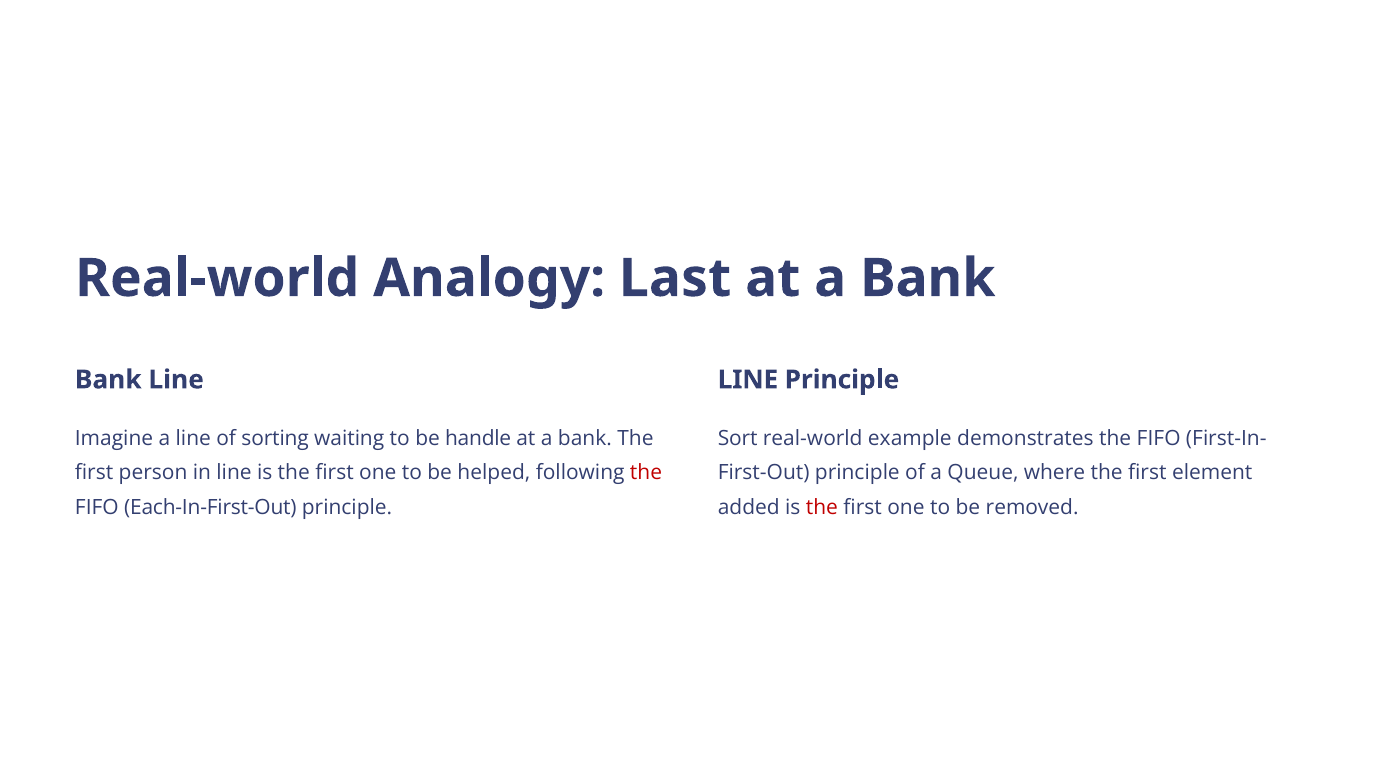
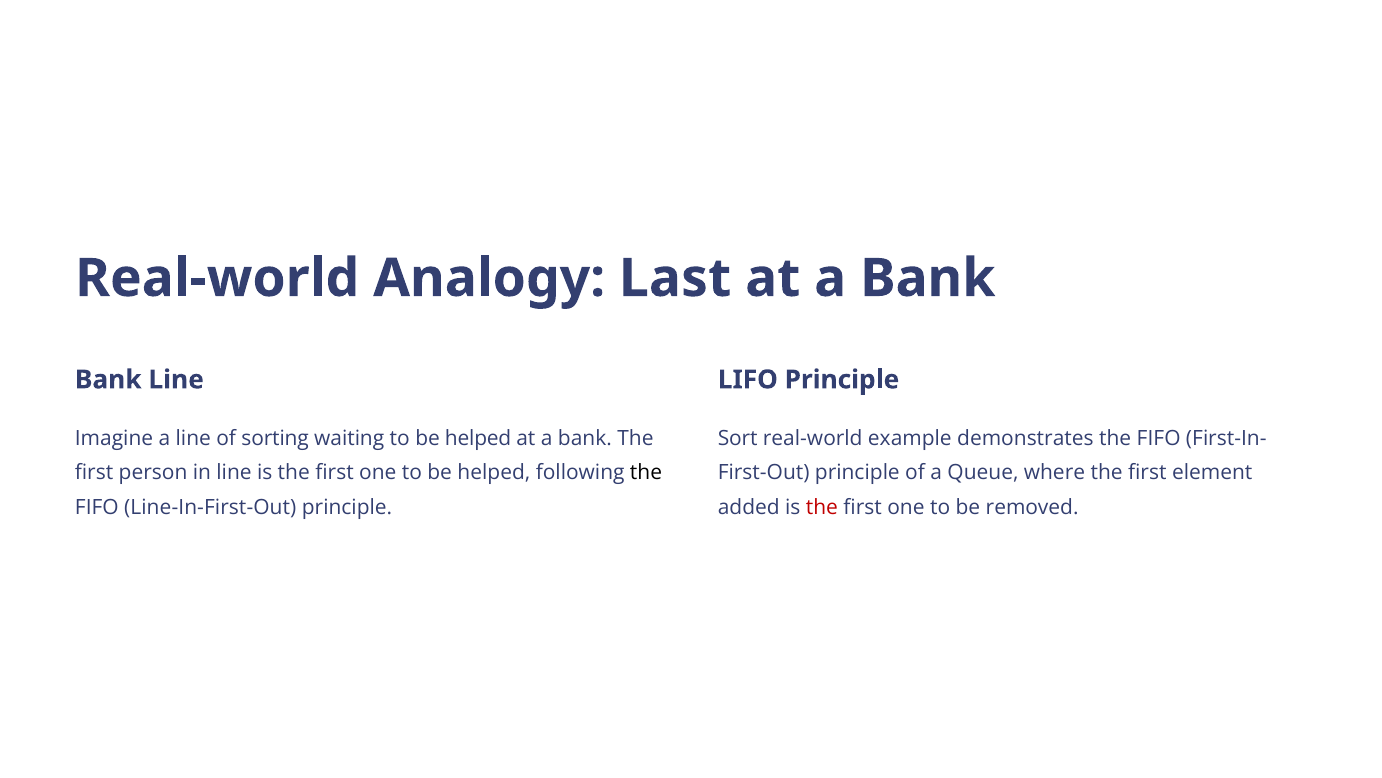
LINE: LINE -> LIFO (748, 379)
waiting to be handle: handle -> helped (478, 438)
the colour: red -> black (646, 473)
Each-In-First-Out: Each-In-First-Out -> Line-In-First-Out (210, 507)
